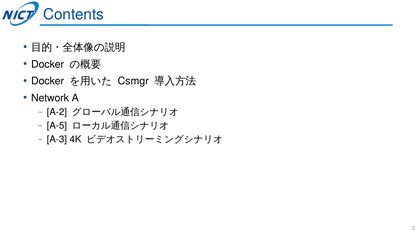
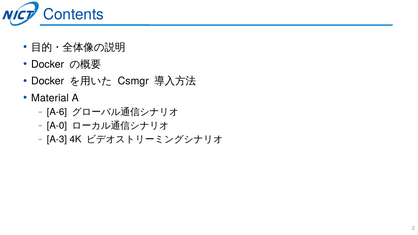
Network: Network -> Material (50, 98)
A-2: A-2 -> A-6 (57, 112)
A-5: A-5 -> A-0 (57, 126)
